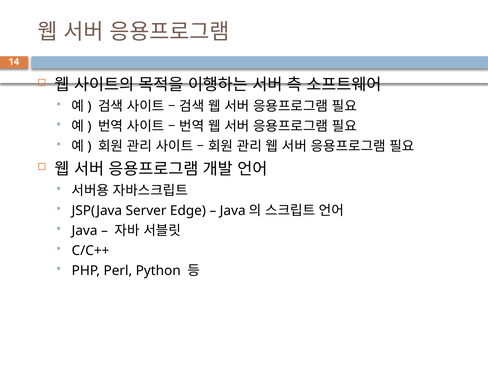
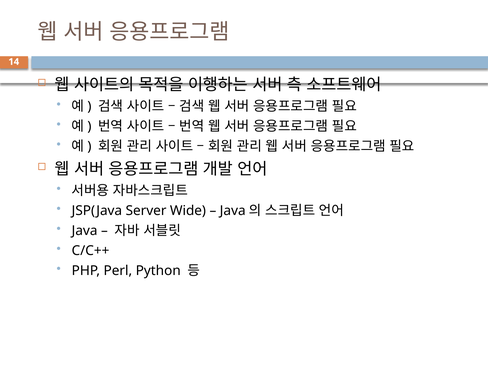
Edge: Edge -> Wide (188, 211)
